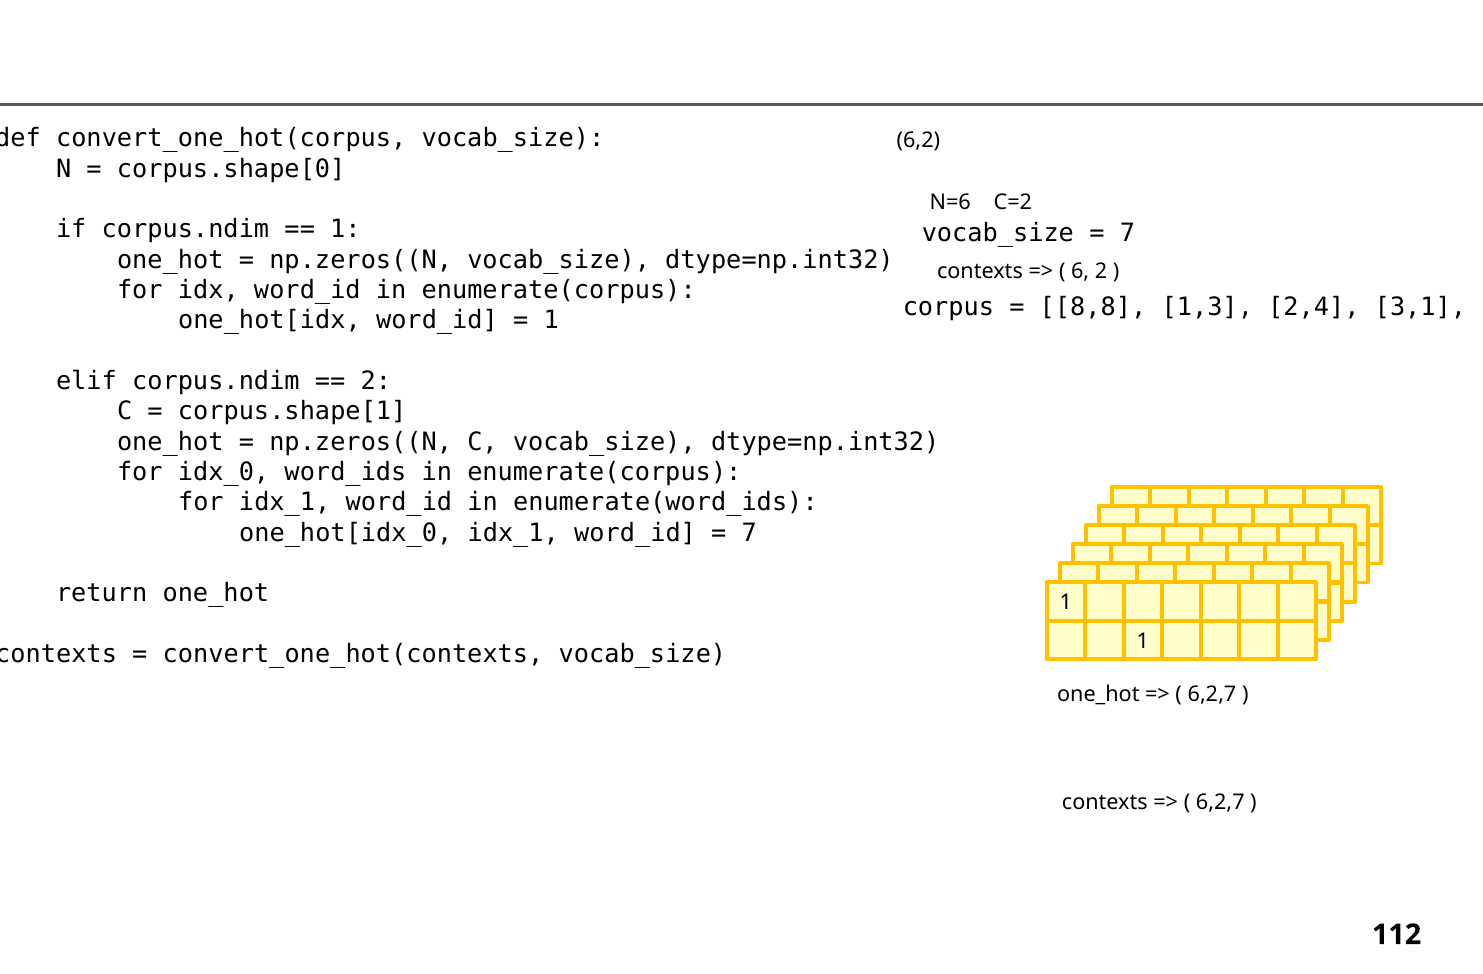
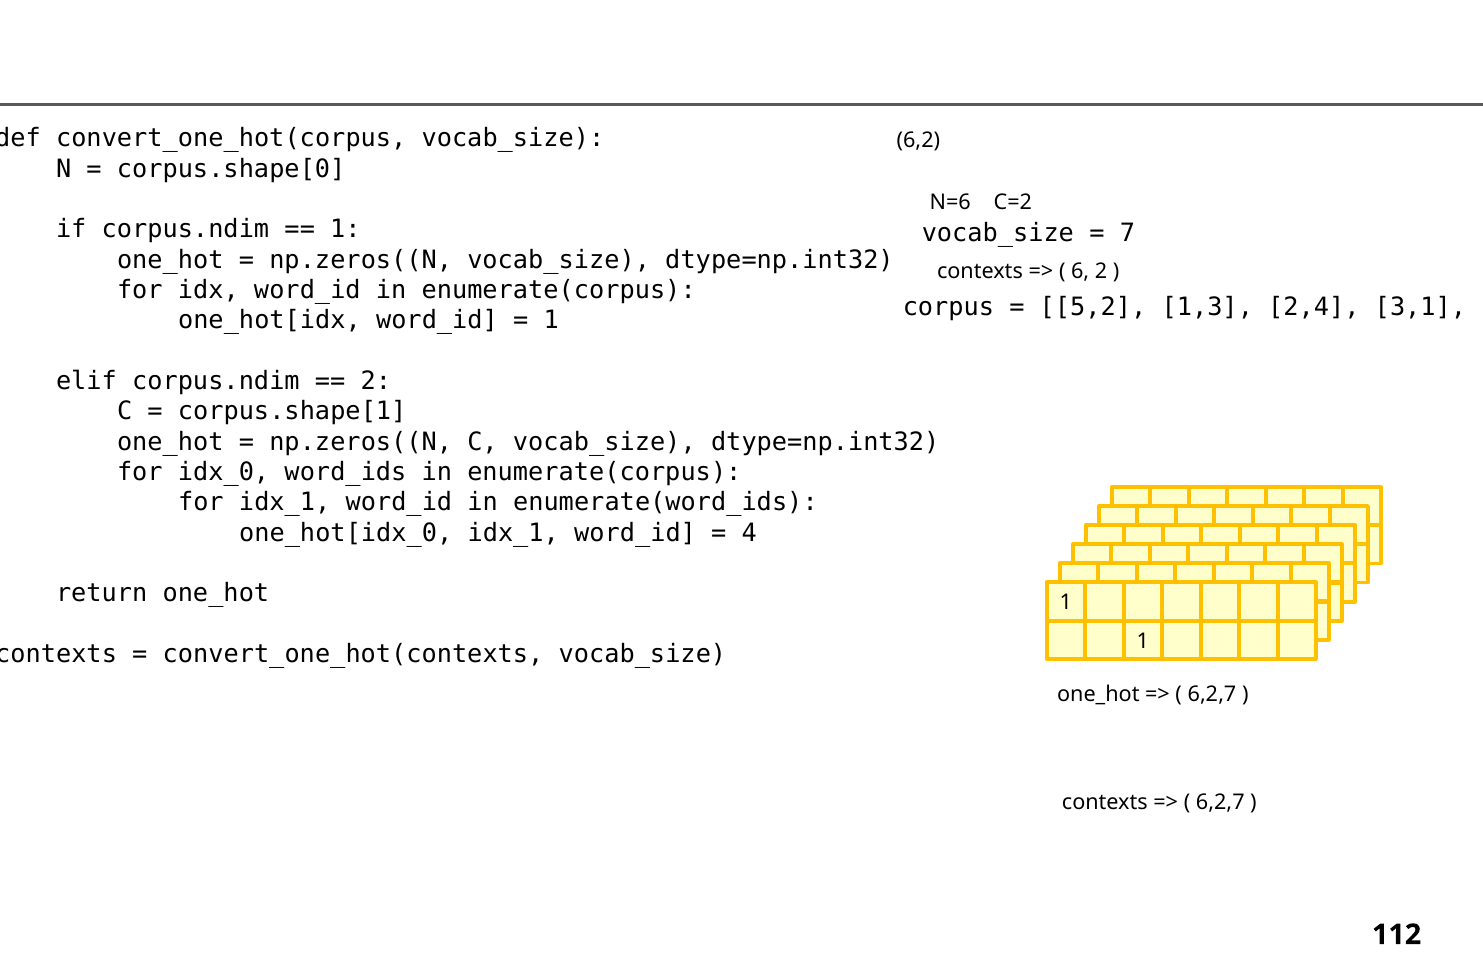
8,8: 8,8 -> 5,2 (1093, 307)
7: 7 -> 4 (749, 533)
